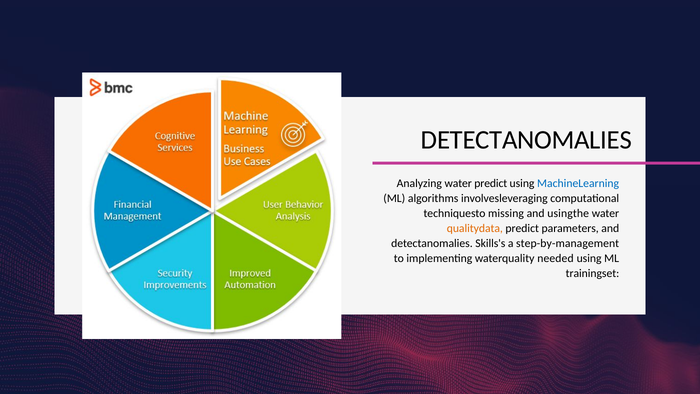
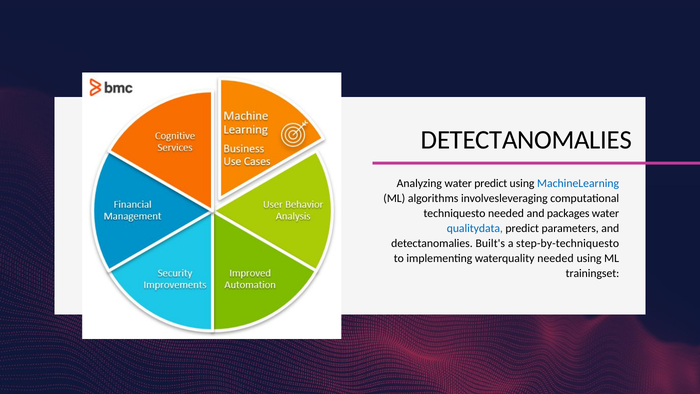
techniquesto missing: missing -> needed (506, 213)
usingthe: usingthe -> packages (568, 213)
qualitydata colour: orange -> blue (475, 228)
Skills's: Skills's -> Built's (490, 243)
step-by-management: step-by-management -> step-by-techniquesto (568, 243)
